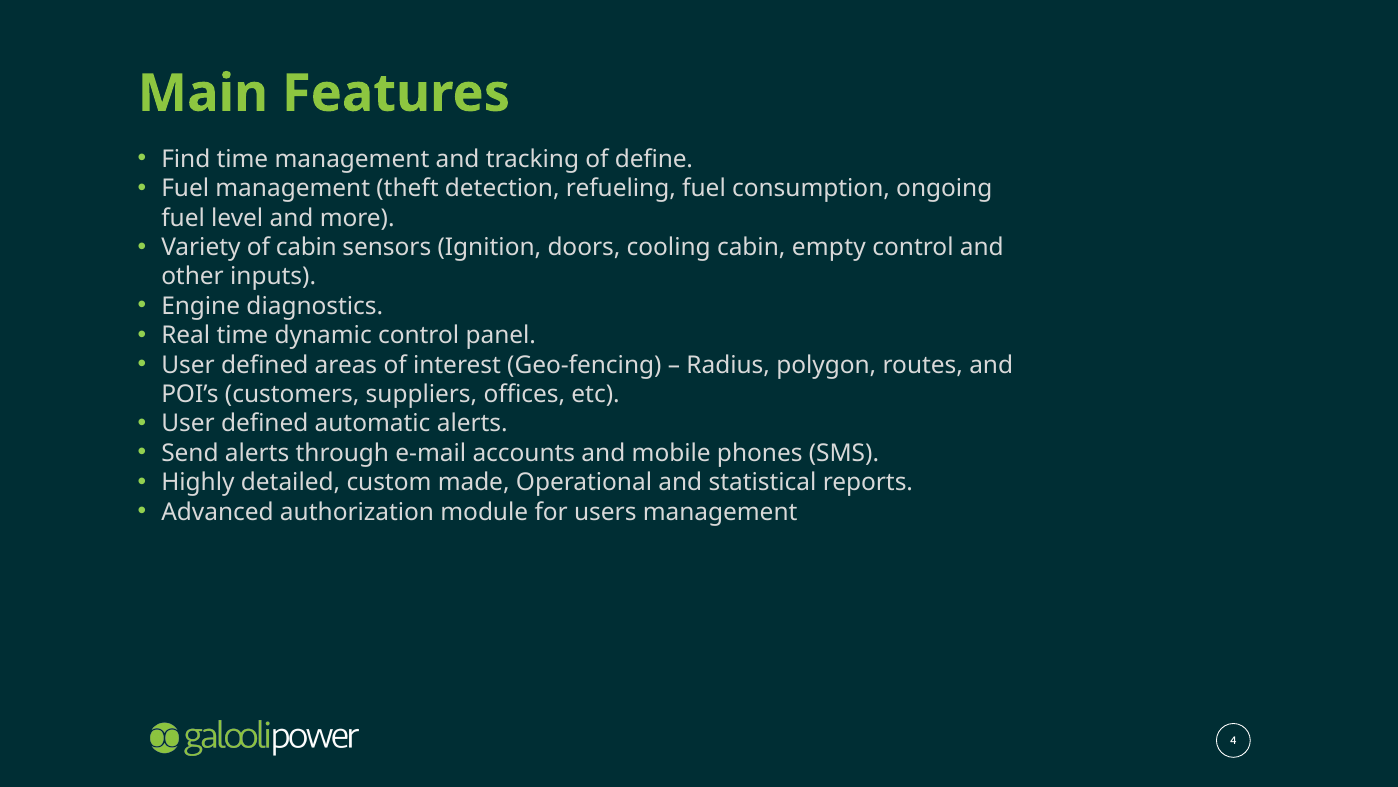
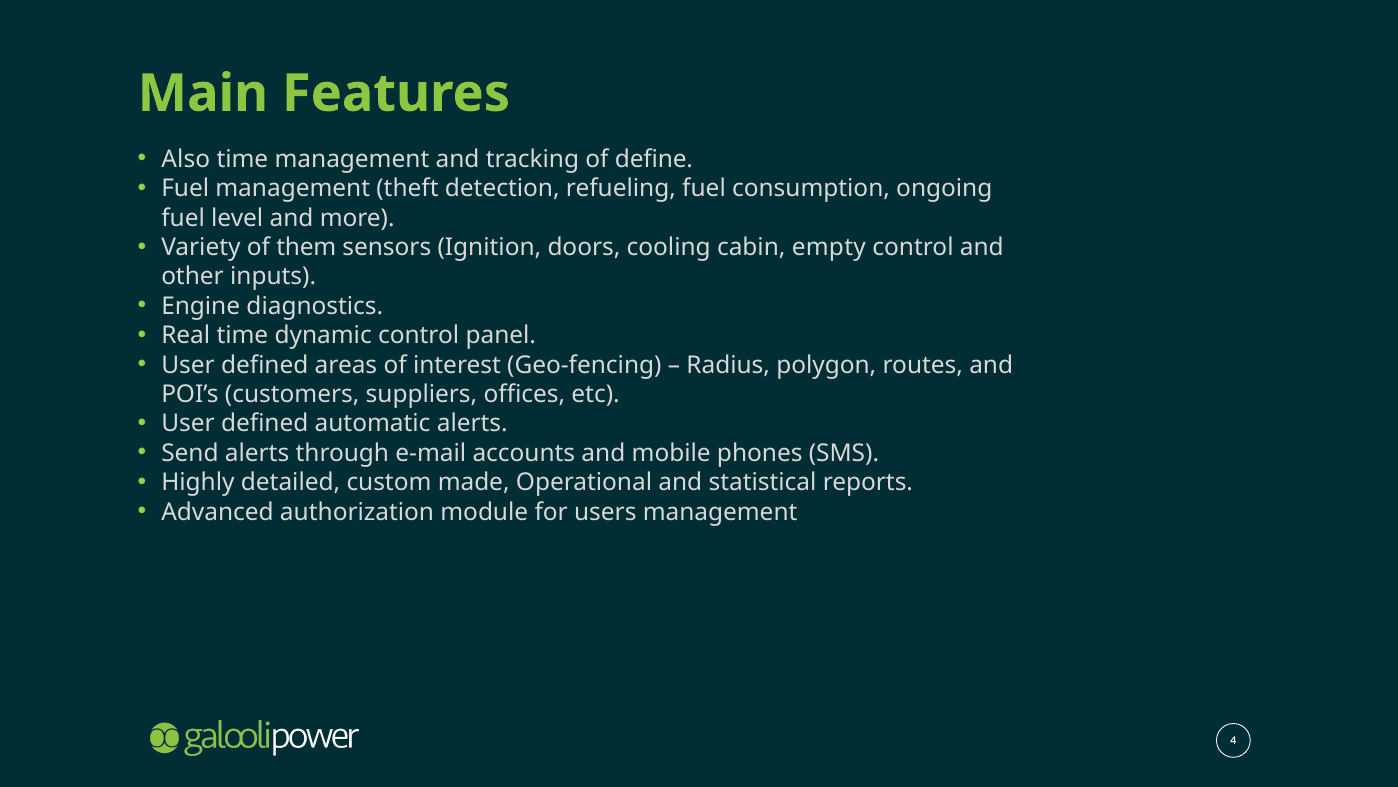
Find: Find -> Also (186, 159)
of cabin: cabin -> them (306, 247)
